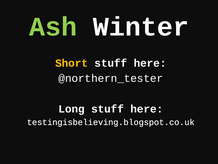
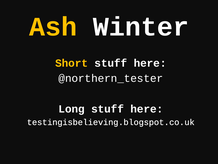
Ash colour: light green -> yellow (53, 27)
